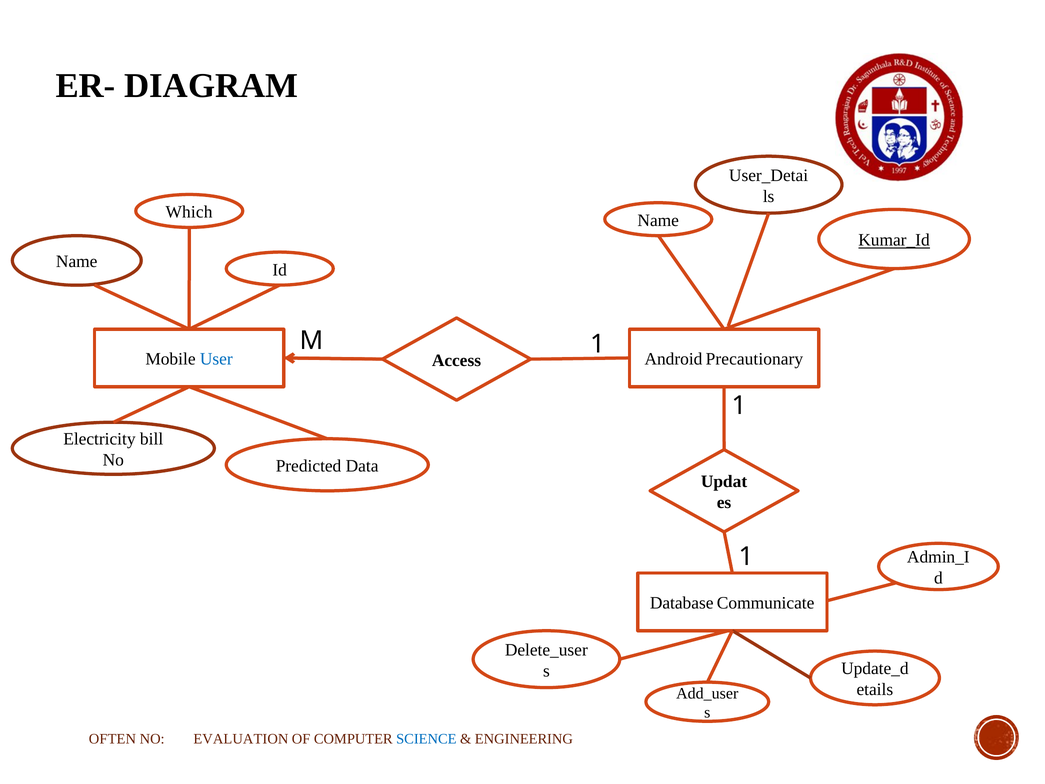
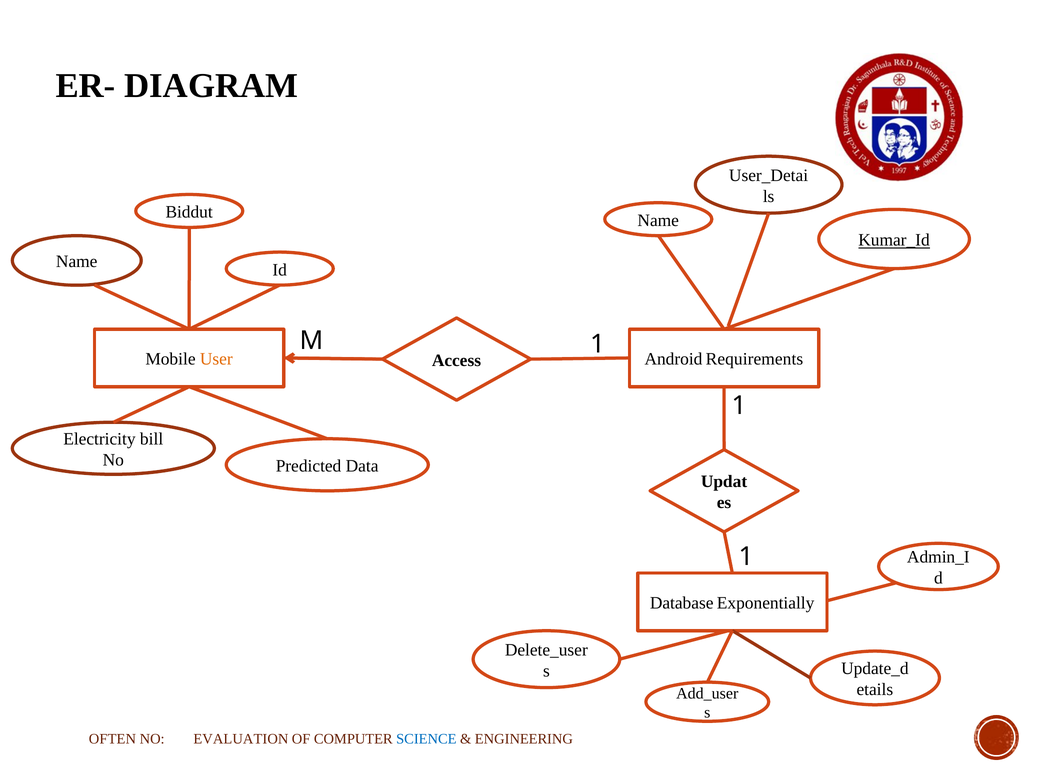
Which: Which -> Biddut (189, 212)
User colour: blue -> orange (216, 359)
Precautionary: Precautionary -> Requirements (754, 359)
Communicate: Communicate -> Exponentially (766, 603)
